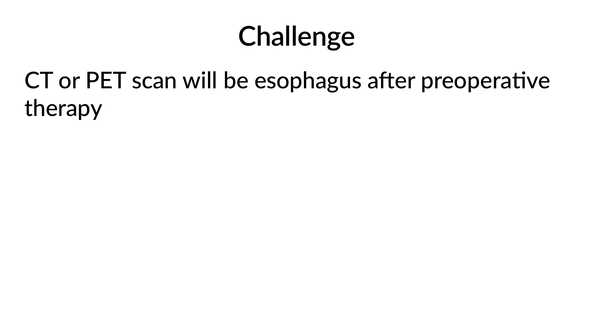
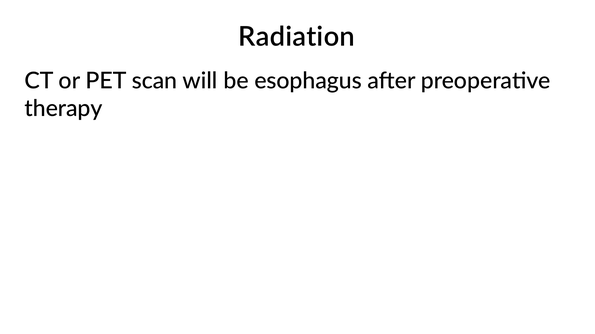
Challenge: Challenge -> Radiation (297, 37)
